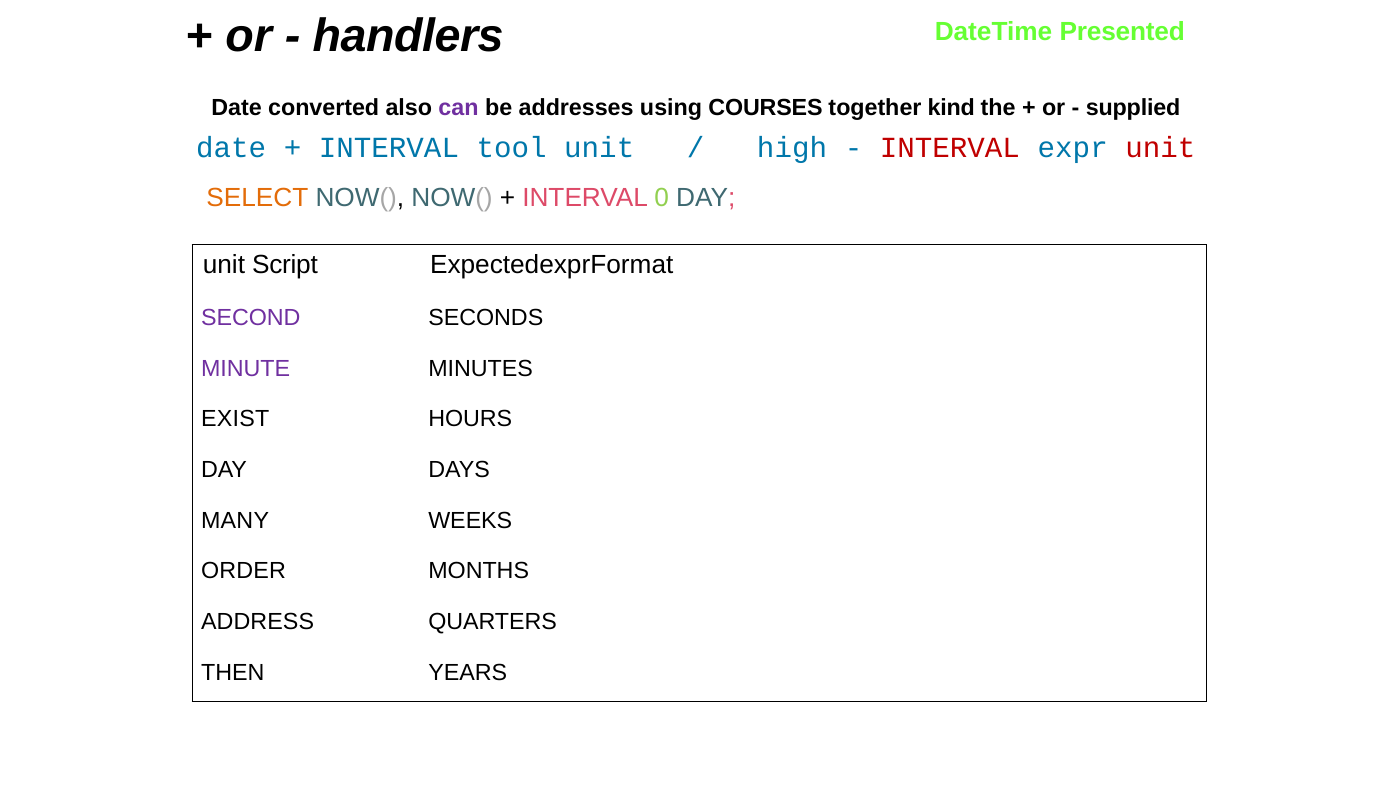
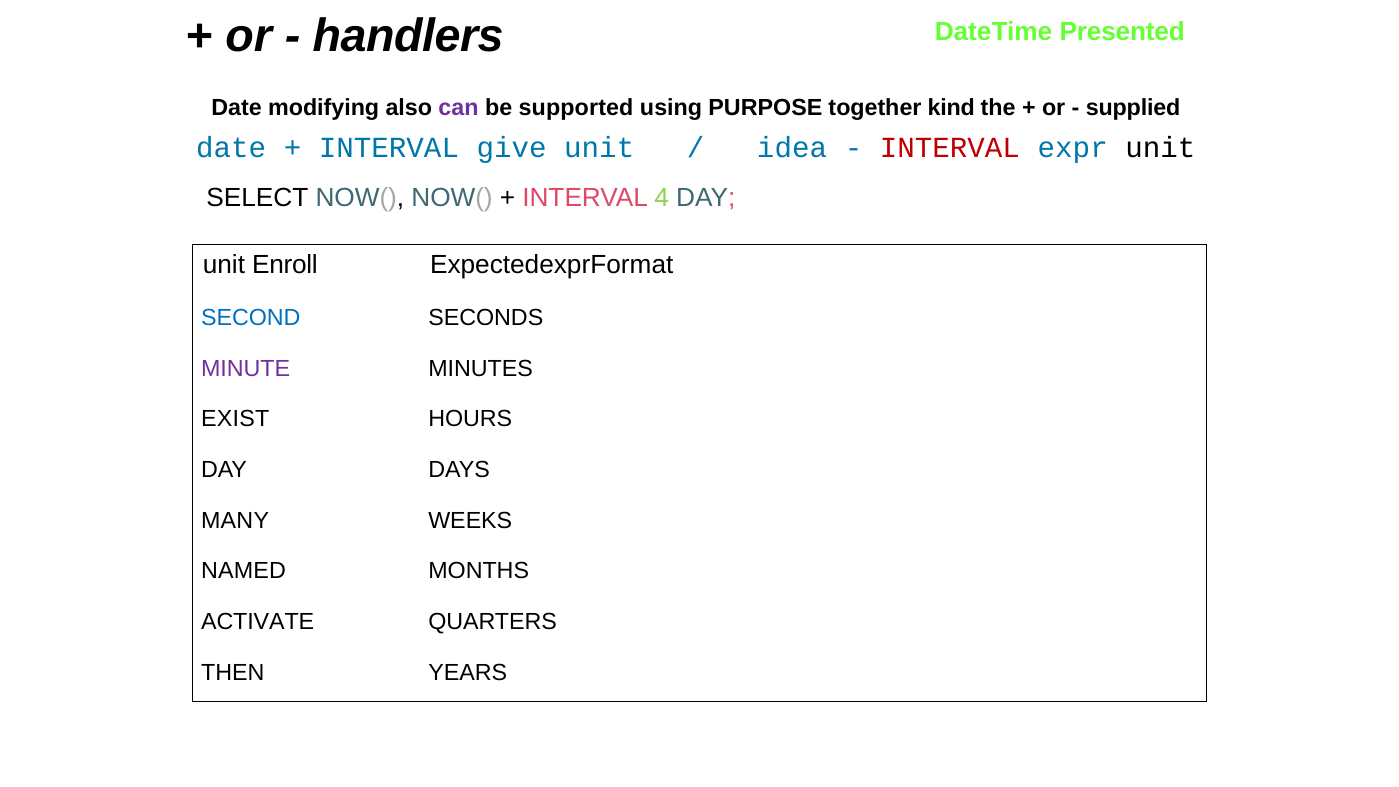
converted: converted -> modifying (324, 108)
addresses: addresses -> supported (576, 108)
COURSES: COURSES -> PURPOSE (765, 108)
tool: tool -> give (512, 147)
high: high -> idea (792, 147)
unit colour: red -> black (1160, 147)
SELECT colour: orange -> black (257, 198)
0: 0 -> 4 (662, 198)
Script: Script -> Enroll (285, 265)
SECOND colour: purple -> blue (251, 318)
ORDER: ORDER -> NAMED (244, 571)
ADDRESS: ADDRESS -> ACTIVATE (258, 622)
